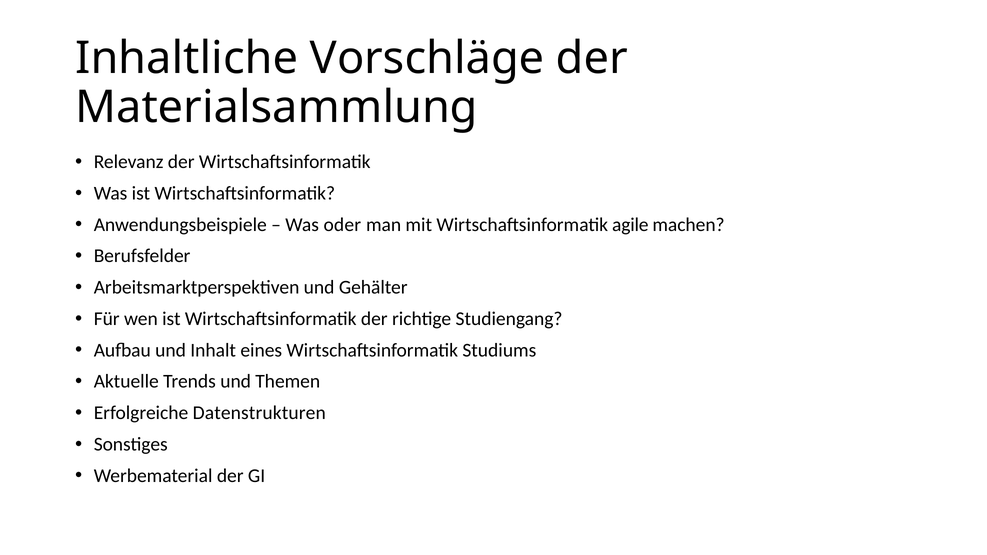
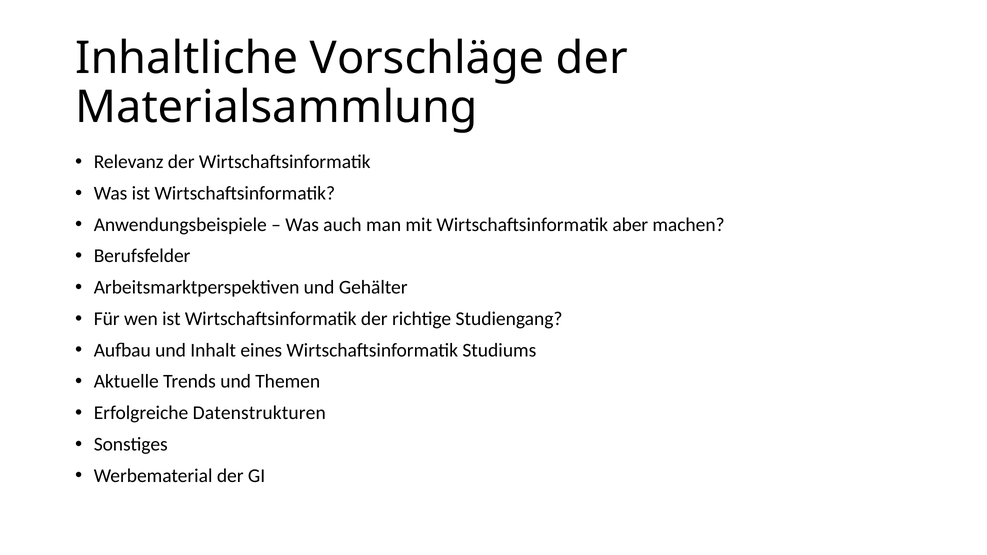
oder: oder -> auch (342, 225)
agile: agile -> aber (630, 225)
